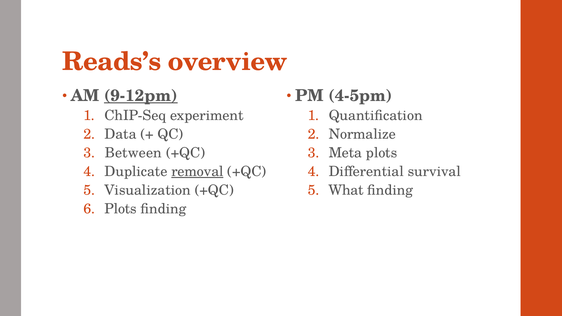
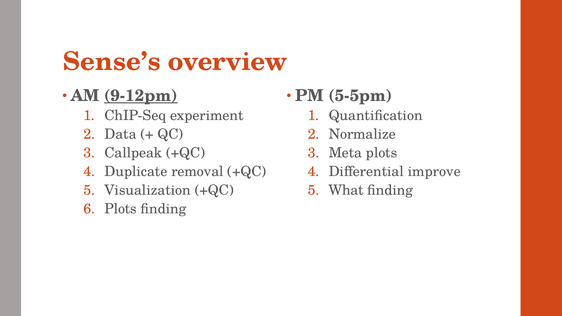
Reads’s: Reads’s -> Sense’s (112, 62)
4-5pm: 4-5pm -> 5-5pm (360, 96)
Between: Between -> Callpeak (133, 153)
survival: survival -> improve (434, 172)
removal underline: present -> none (197, 172)
